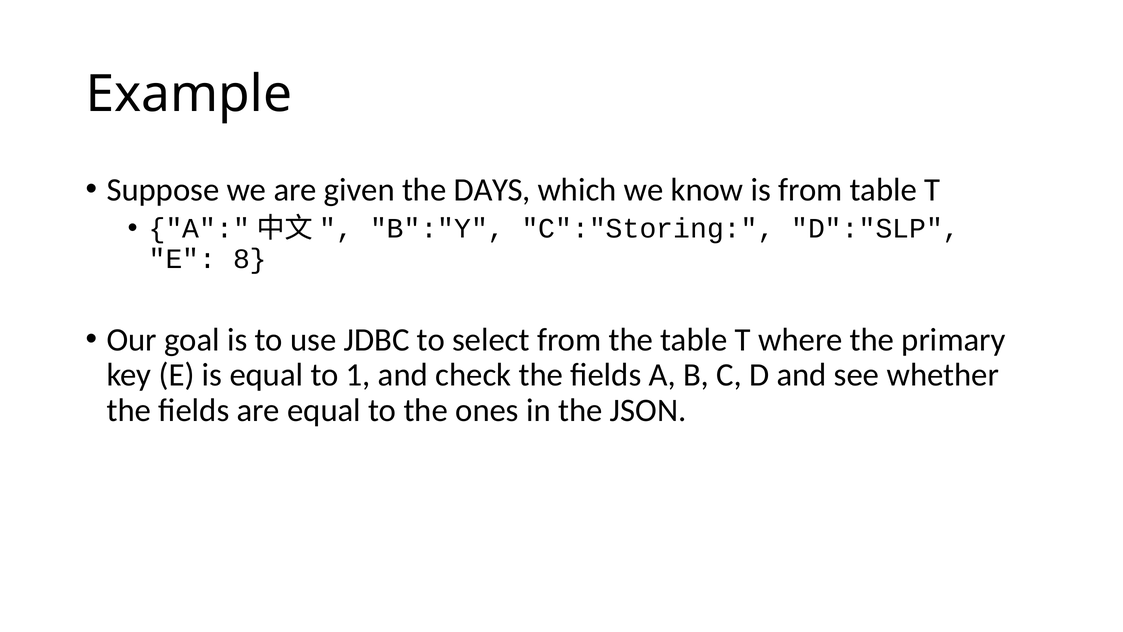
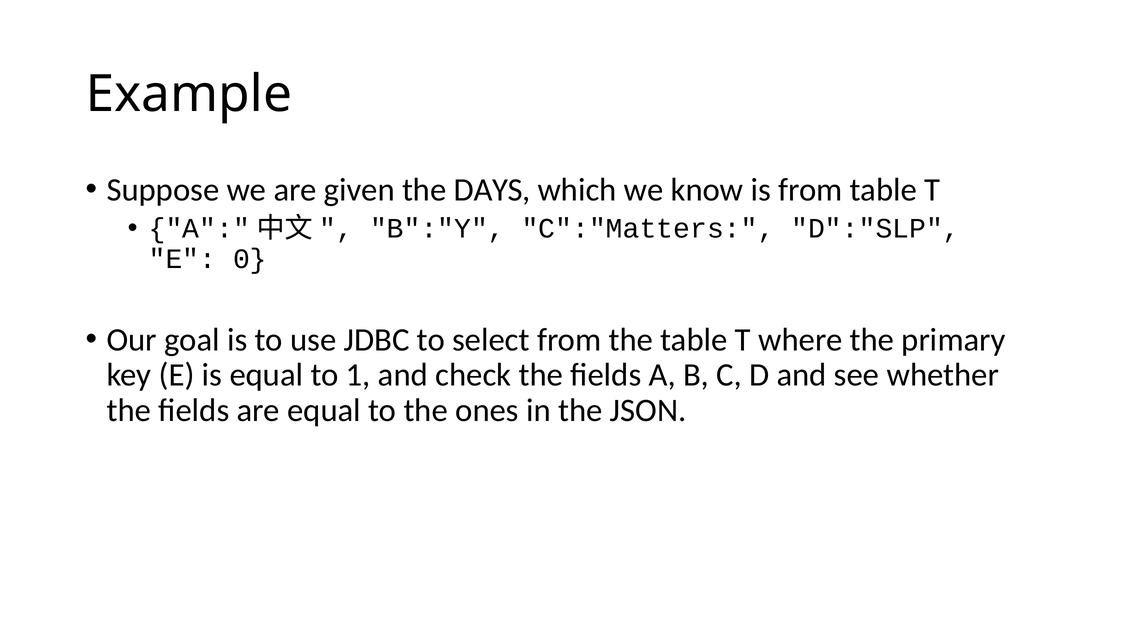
C":"Storing: C":"Storing -> C":"Matters (648, 229)
8: 8 -> 0 (250, 259)
